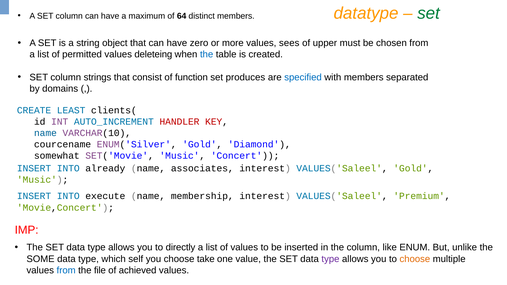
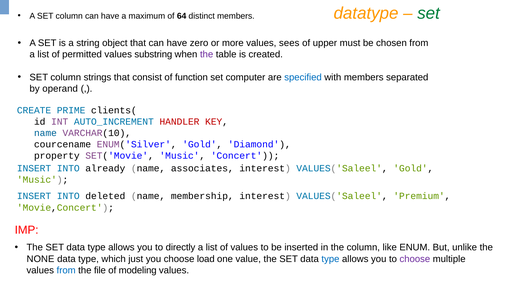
deleteing: deleteing -> substring (153, 54)
the colour: blue -> purple (207, 54)
produces: produces -> computer (245, 77)
domains: domains -> operand (60, 89)
LEAST: LEAST -> PRIME (71, 110)
somewhat: somewhat -> property (57, 156)
execute: execute -> deleted (105, 196)
SOME: SOME -> NONE (40, 259)
self: self -> just (136, 259)
take: take -> load (206, 259)
type colour: purple -> blue (330, 259)
choose colour: orange -> purple (415, 259)
achieved: achieved -> modeling (138, 271)
